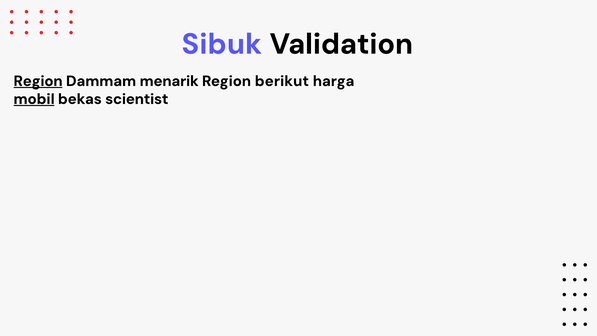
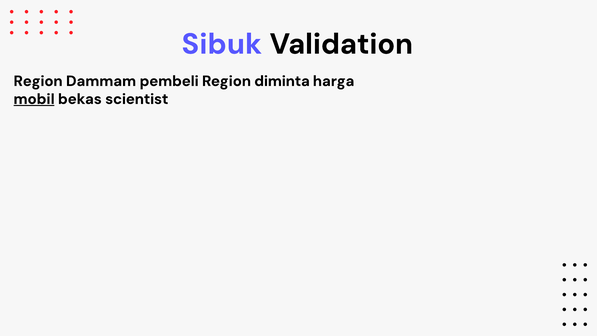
Region underline: present -> none (38, 81)
menarik: menarik -> pembeli (169, 81)
berikut: berikut -> diminta (282, 81)
